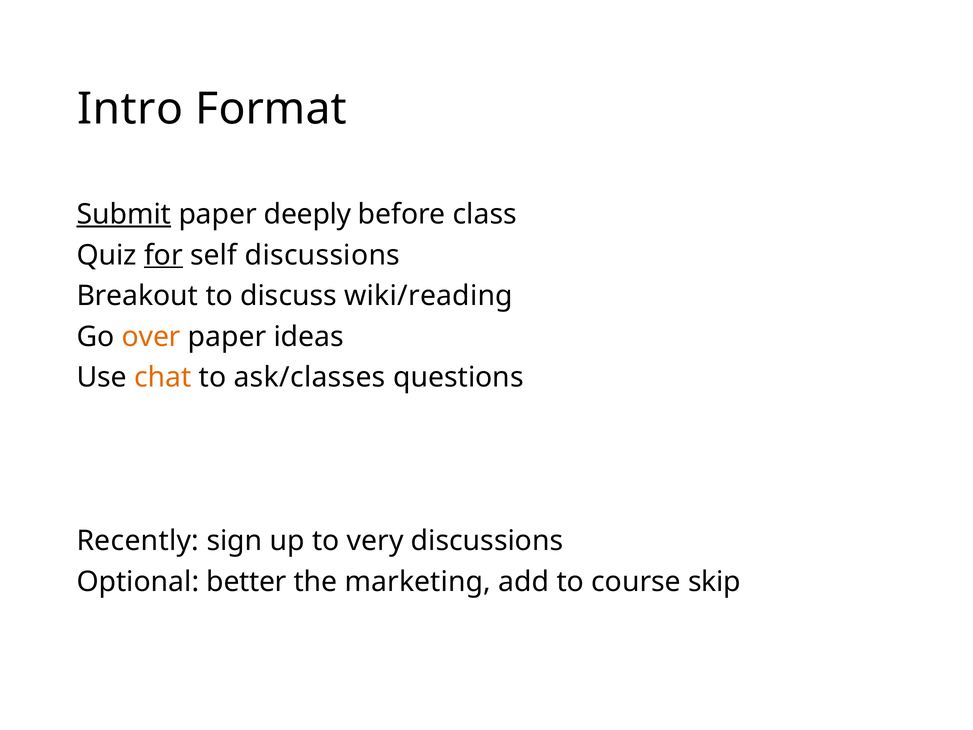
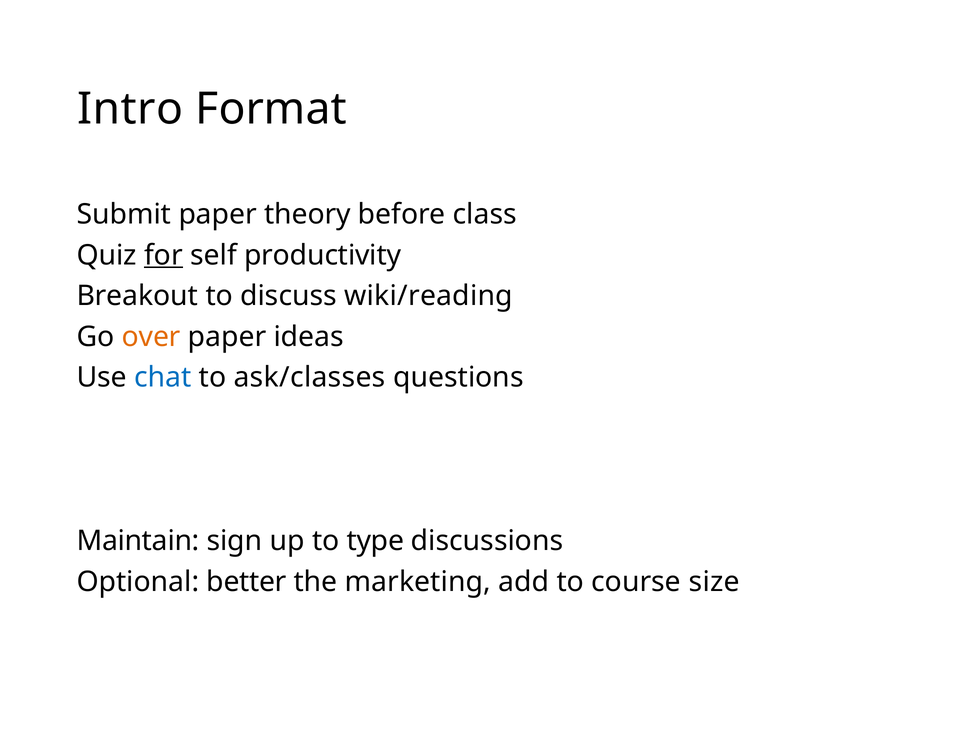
Submit underline: present -> none (124, 214)
deeply: deeply -> theory (308, 214)
self discussions: discussions -> productivity (323, 255)
chat colour: orange -> blue (163, 377)
Recently: Recently -> Maintain (138, 541)
very: very -> type (375, 541)
skip: skip -> size (714, 581)
